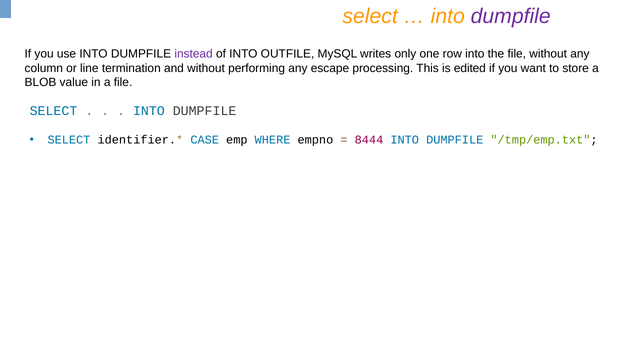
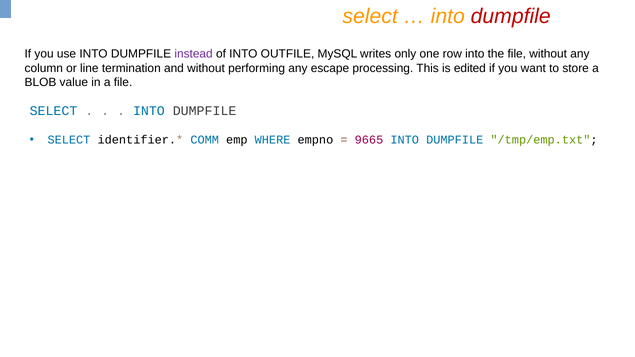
dumpfile colour: purple -> red (511, 17)
CASE: CASE -> COMM (205, 140)
8444: 8444 -> 9665 (369, 140)
